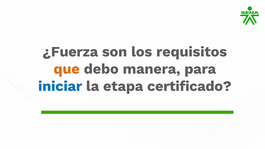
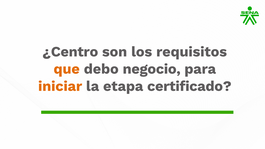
¿Fuerza: ¿Fuerza -> ¿Centro (70, 52)
manera: manera -> negocio (152, 69)
iniciar colour: blue -> orange (60, 86)
